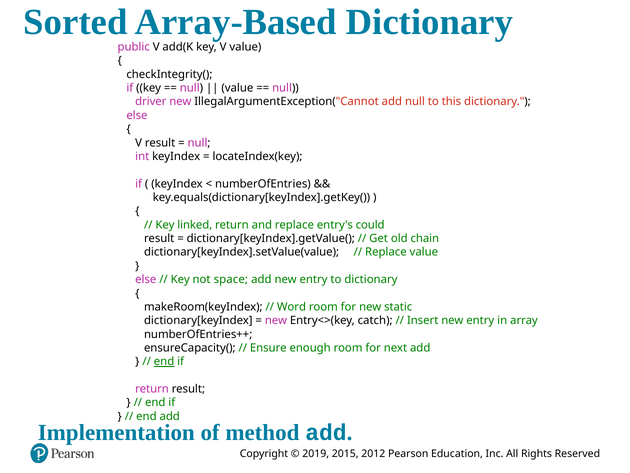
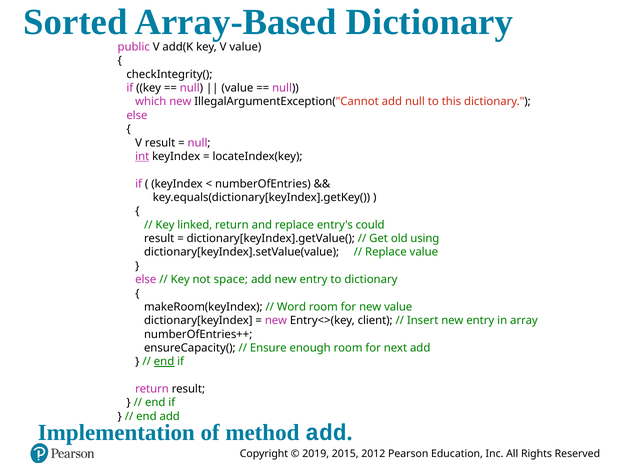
driver: driver -> which (151, 102)
int underline: none -> present (142, 156)
chain: chain -> using (425, 238)
new static: static -> value (398, 307)
catch: catch -> client (375, 320)
